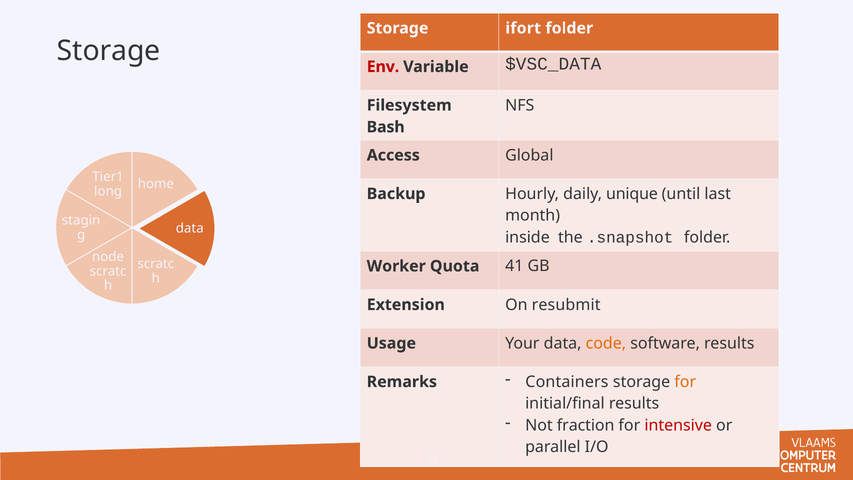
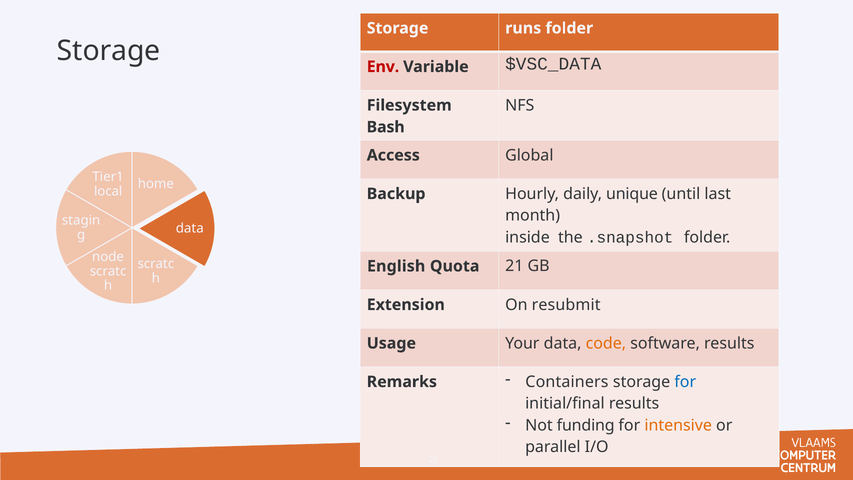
ifort: ifort -> runs (523, 28)
long: long -> local (108, 191)
Worker: Worker -> English (396, 266)
41: 41 -> 21 (514, 266)
for colour: orange -> blue (685, 382)
fraction: fraction -> funding (586, 425)
intensive colour: red -> orange (678, 425)
